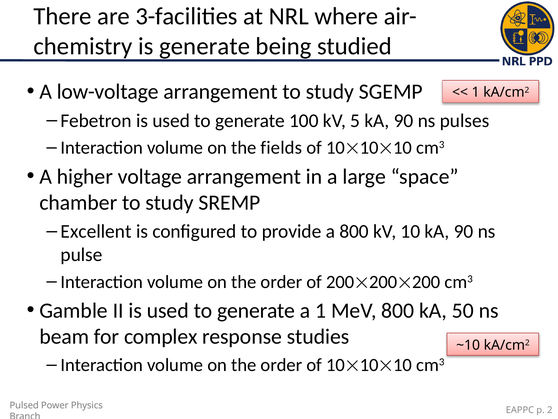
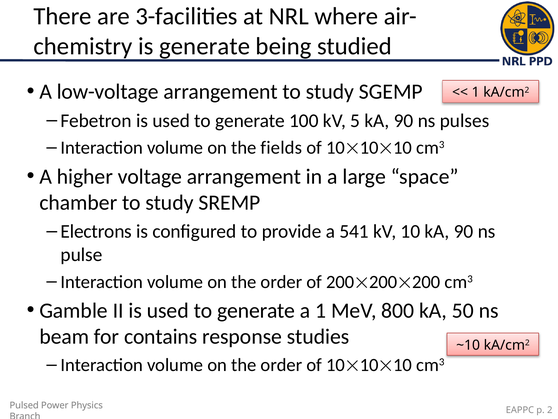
Excellent: Excellent -> Electrons (96, 231)
a 800: 800 -> 541 (354, 231)
complex: complex -> contains (161, 336)
